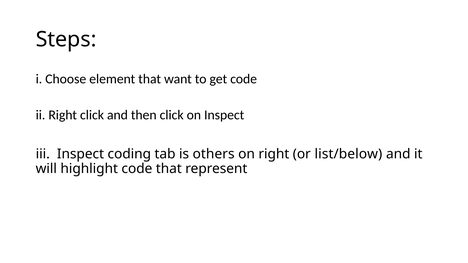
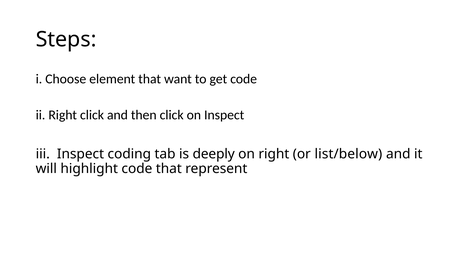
others: others -> deeply (214, 154)
